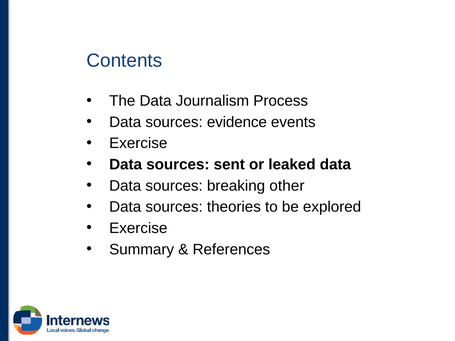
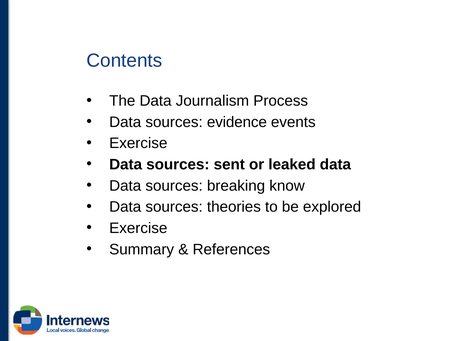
other: other -> know (287, 186)
